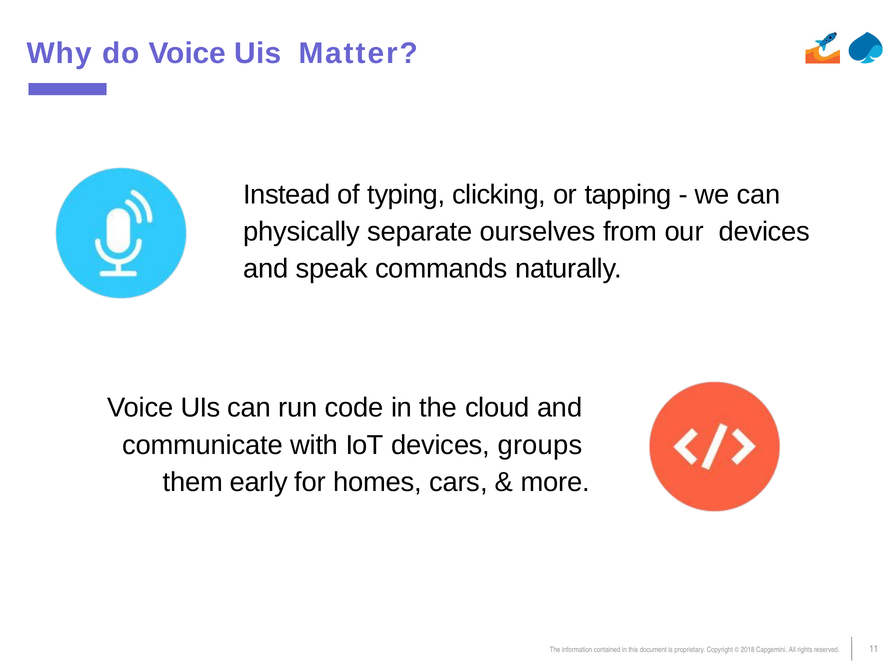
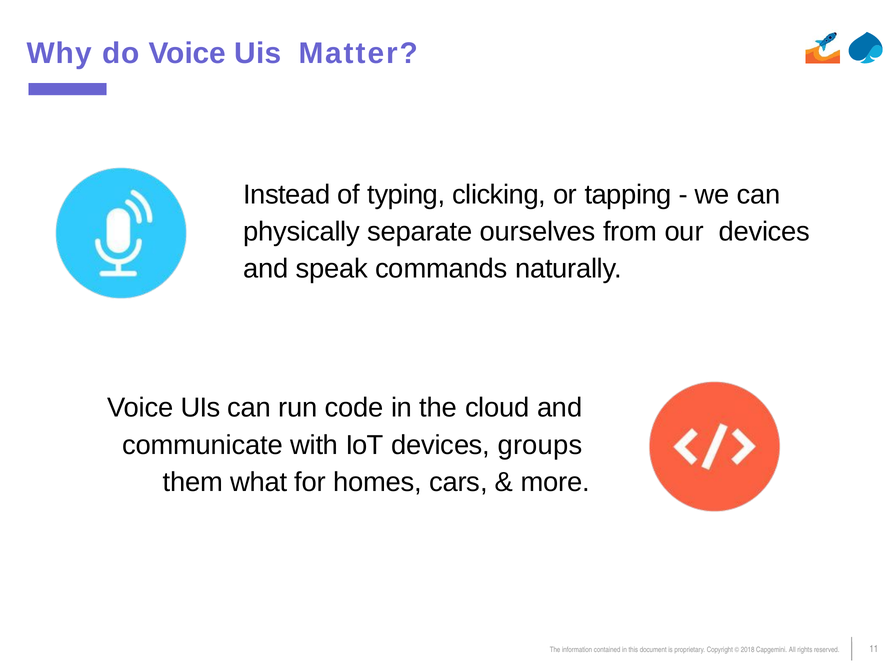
early: early -> what (259, 482)
